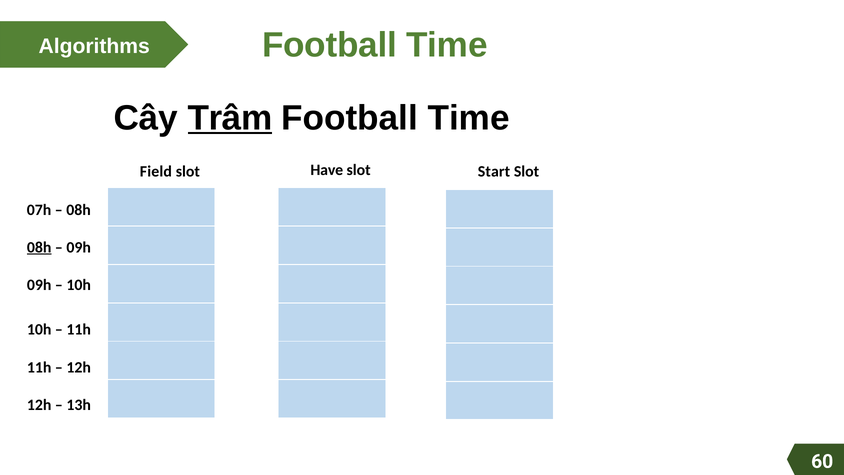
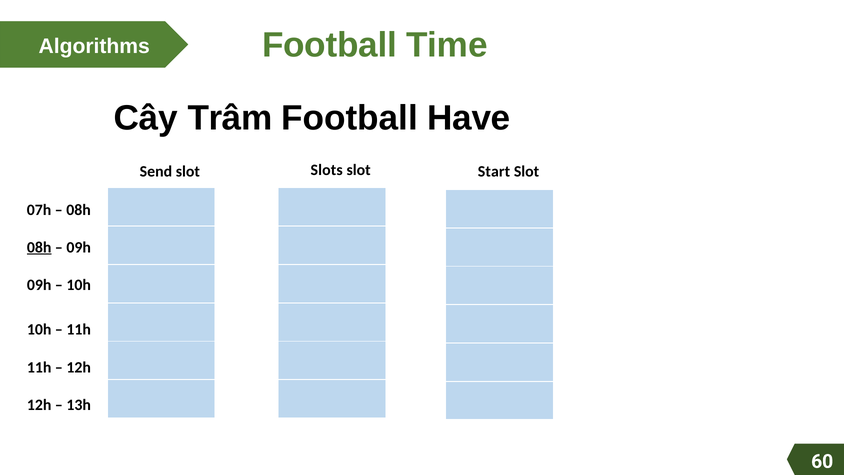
Trâm underline: present -> none (230, 118)
Time: Time -> Have (469, 118)
Field: Field -> Send (156, 172)
Have: Have -> Slots (327, 170)
